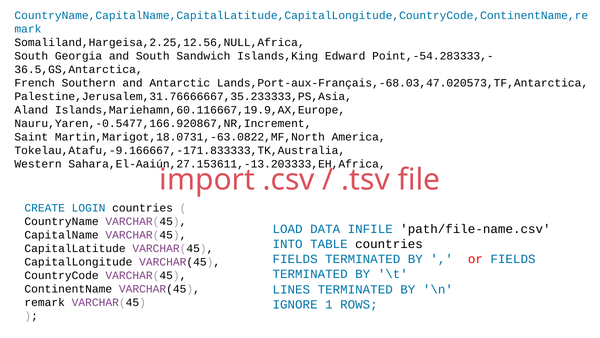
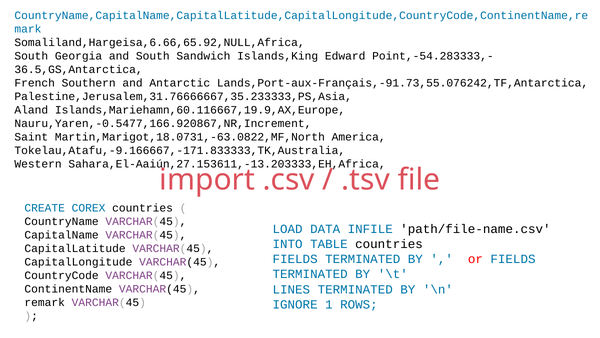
Somaliland,Hargeisa,2.25,12.56,NULL,Africa: Somaliland,Hargeisa,2.25,12.56,NULL,Africa -> Somaliland,Hargeisa,6.66,65.92,NULL,Africa (160, 42)
Lands,Port-aux-Français,-68.03,47.020573,TF,Antarctica: Lands,Port-aux-Français,-68.03,47.020573,TF,Antarctica -> Lands,Port-aux-Français,-91.73,55.076242,TF,Antarctica (403, 83)
LOGIN: LOGIN -> COREX (89, 208)
